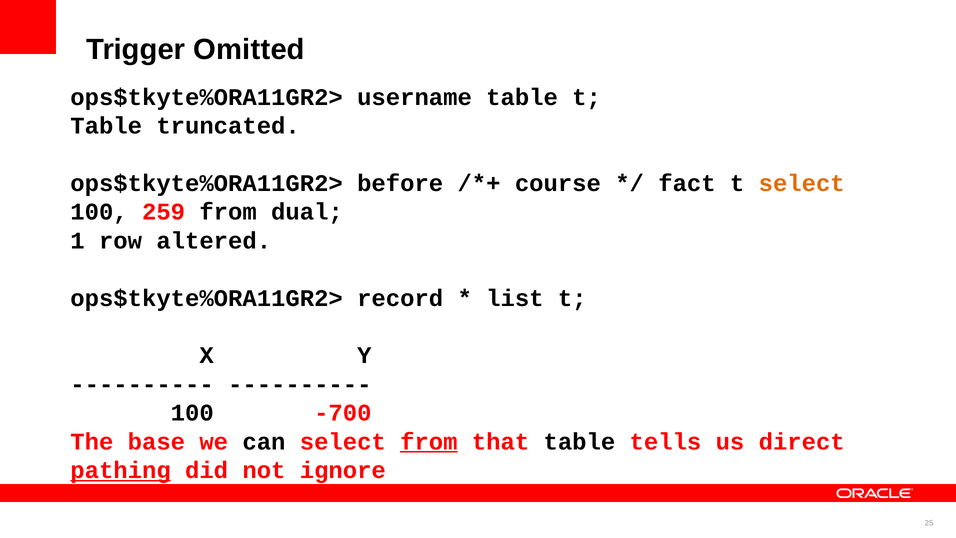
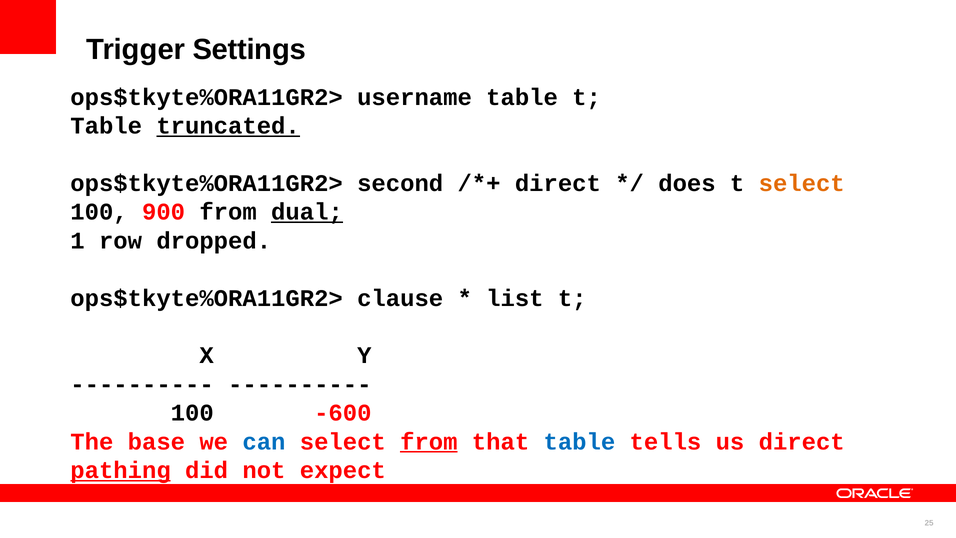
Omitted: Omitted -> Settings (249, 50)
truncated underline: none -> present (228, 126)
before: before -> second (400, 183)
course: course -> direct (558, 183)
fact: fact -> does (687, 183)
259: 259 -> 900 (164, 212)
dual underline: none -> present (307, 212)
altered: altered -> dropped (214, 241)
record: record -> clause (400, 298)
-700: -700 -> -600 (343, 413)
can colour: black -> blue (264, 441)
table colour: black -> blue (579, 441)
ignore: ignore -> expect (343, 470)
